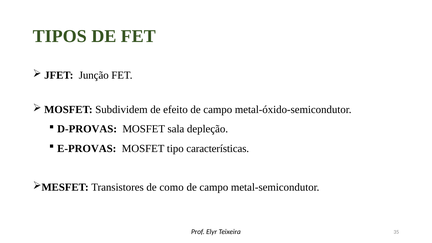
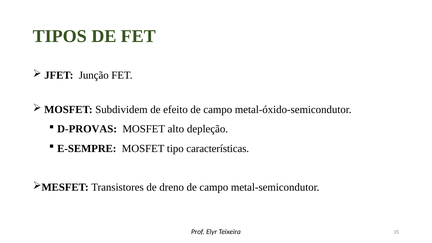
sala: sala -> alto (176, 129)
E-PROVAS: E-PROVAS -> E-SEMPRE (87, 148)
como: como -> dreno (172, 187)
